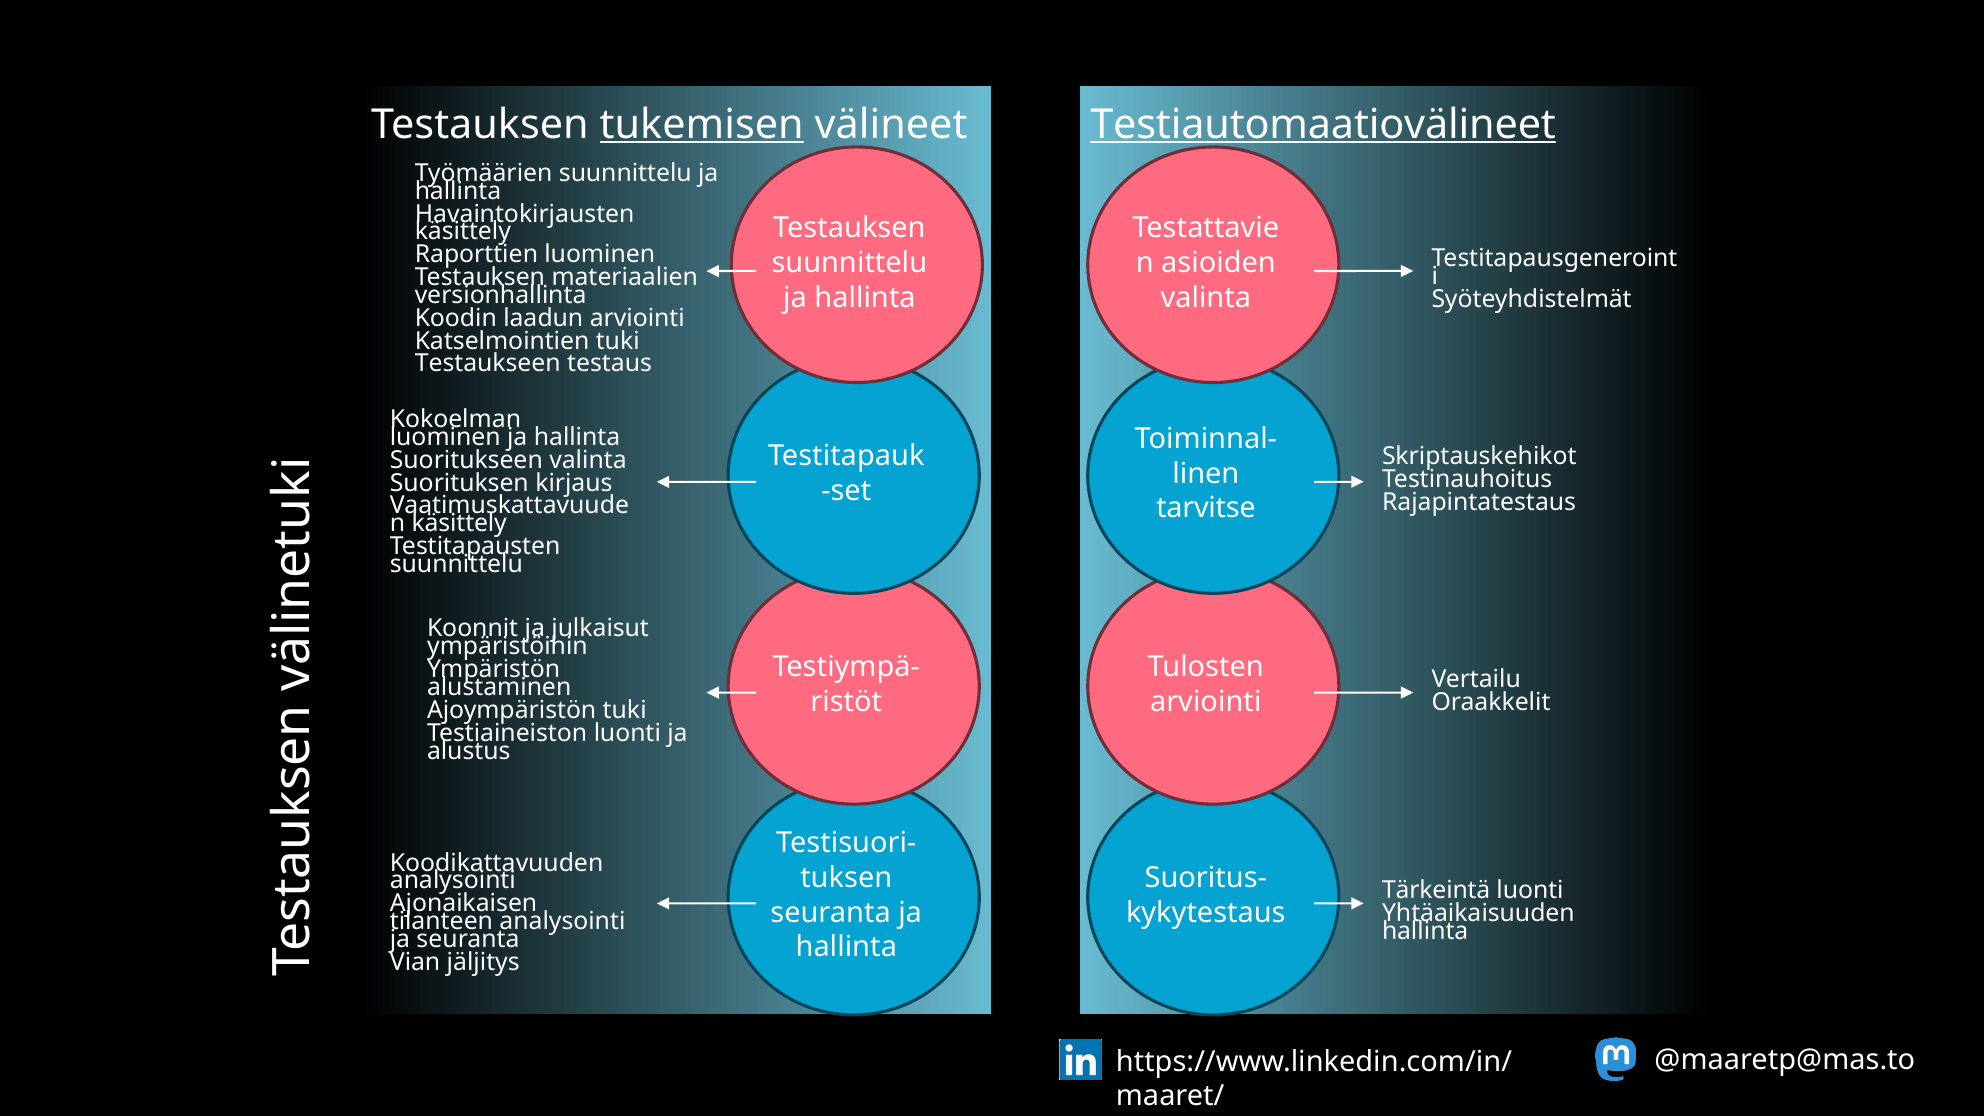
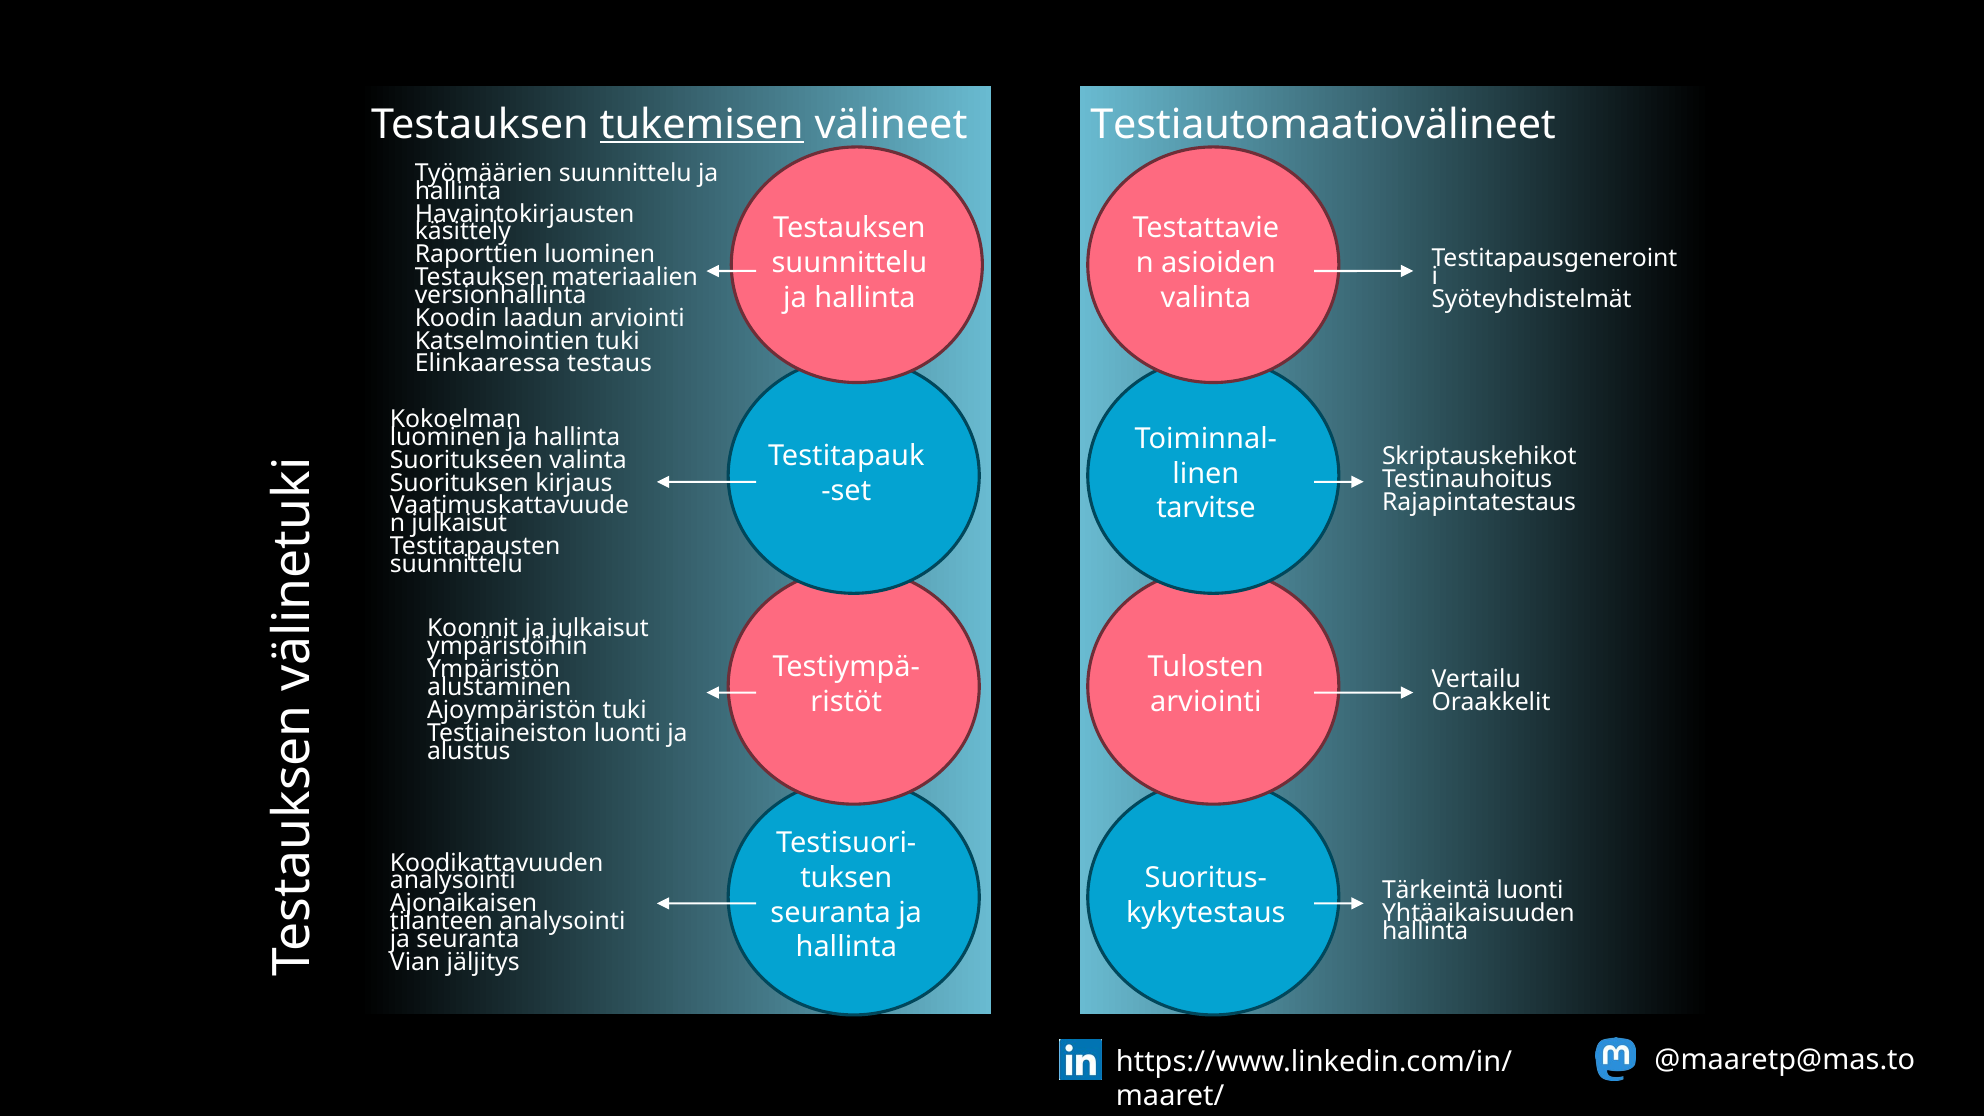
Testiautomaatiovälineet underline: present -> none (1323, 124)
Testaukseen: Testaukseen -> Elinkaaressa (488, 364)
käsittely: käsittely -> julkaisut (459, 524)
